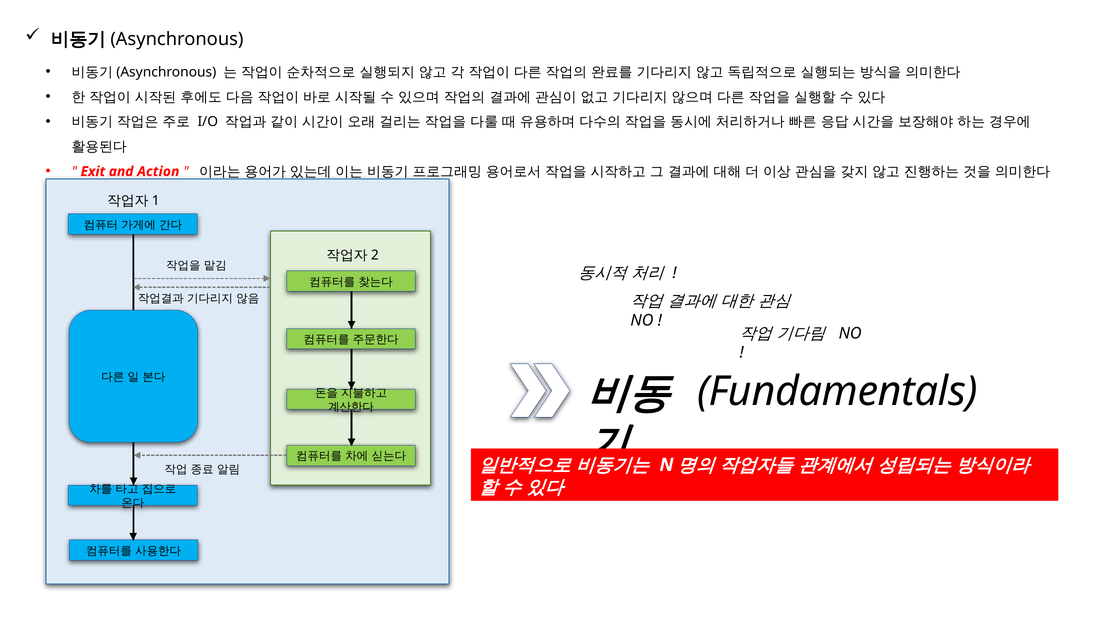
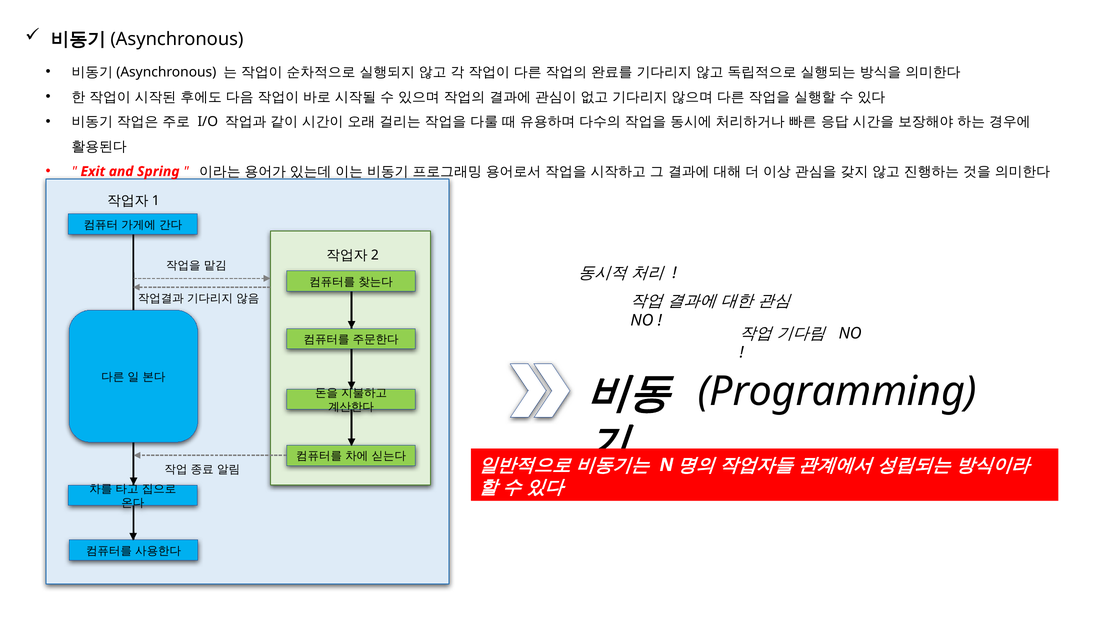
Action: Action -> Spring (158, 172)
Fundamentals: Fundamentals -> Programming (837, 392)
